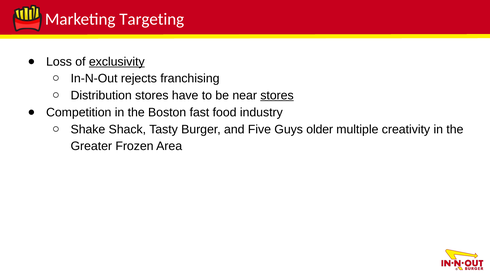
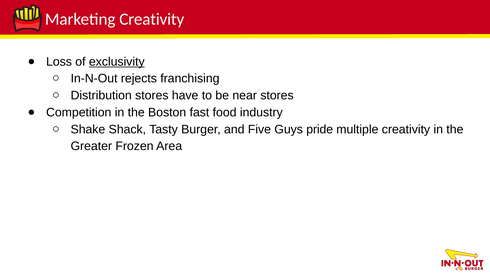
Marketing Targeting: Targeting -> Creativity (152, 19)
stores underline: present -> none (277, 95)
older: older -> pride (320, 129)
